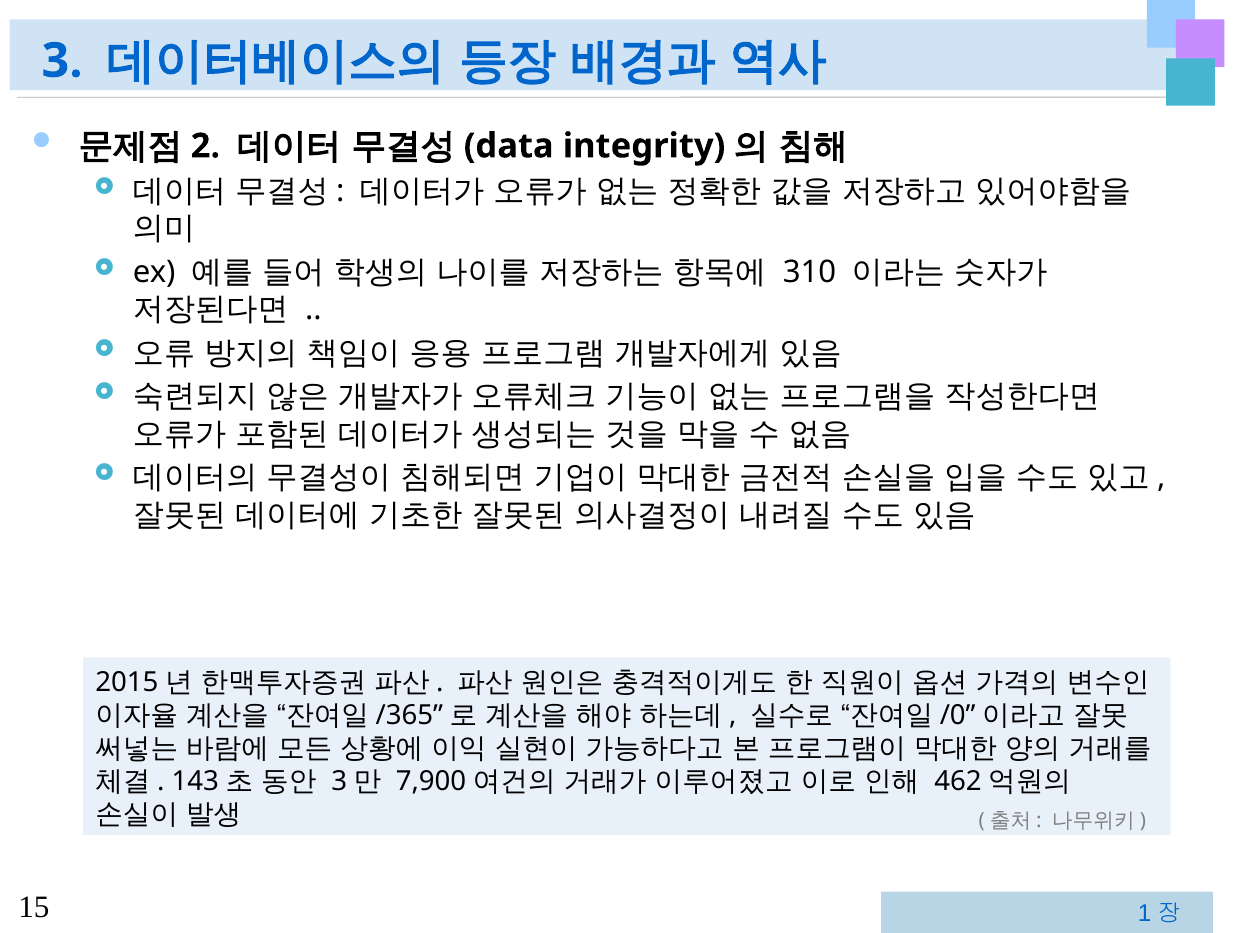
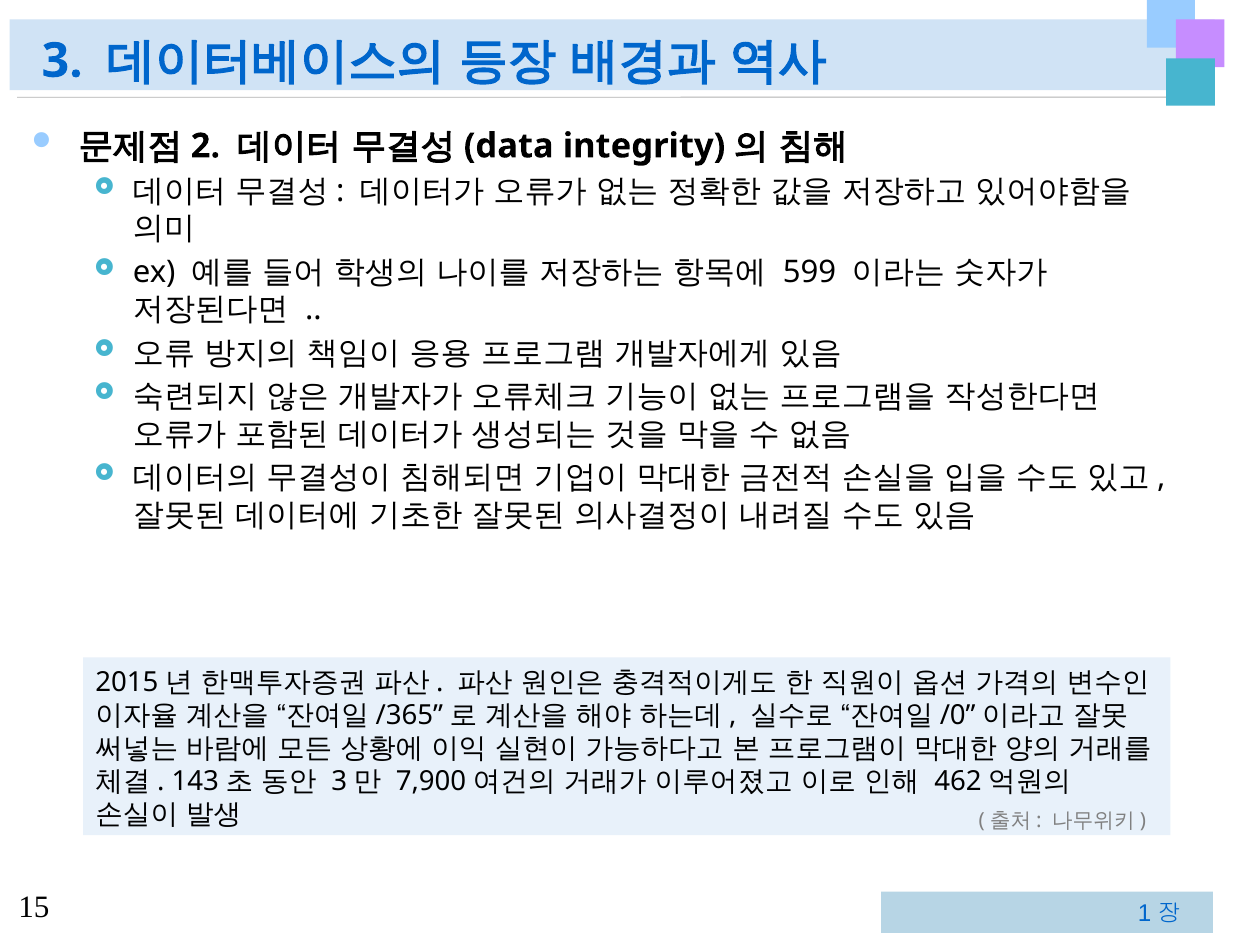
310: 310 -> 599 (810, 272)
